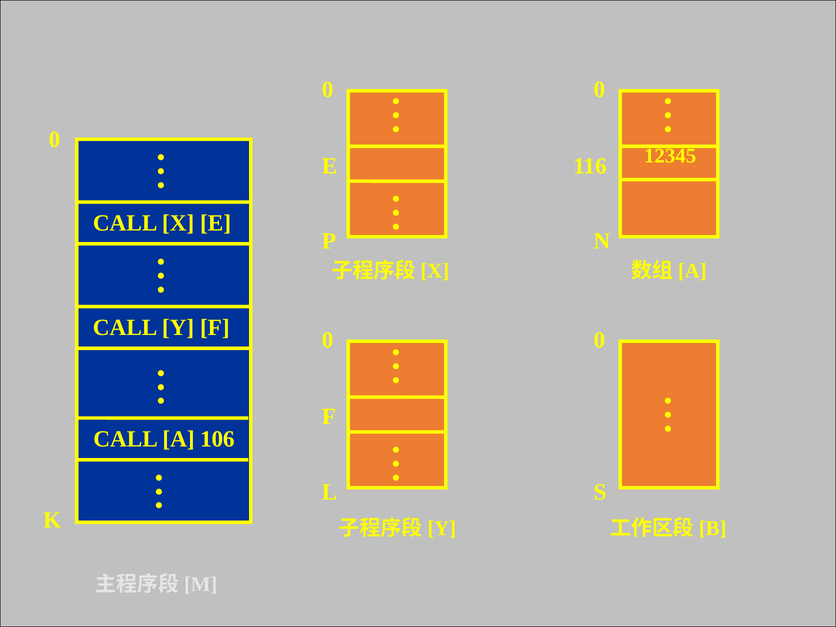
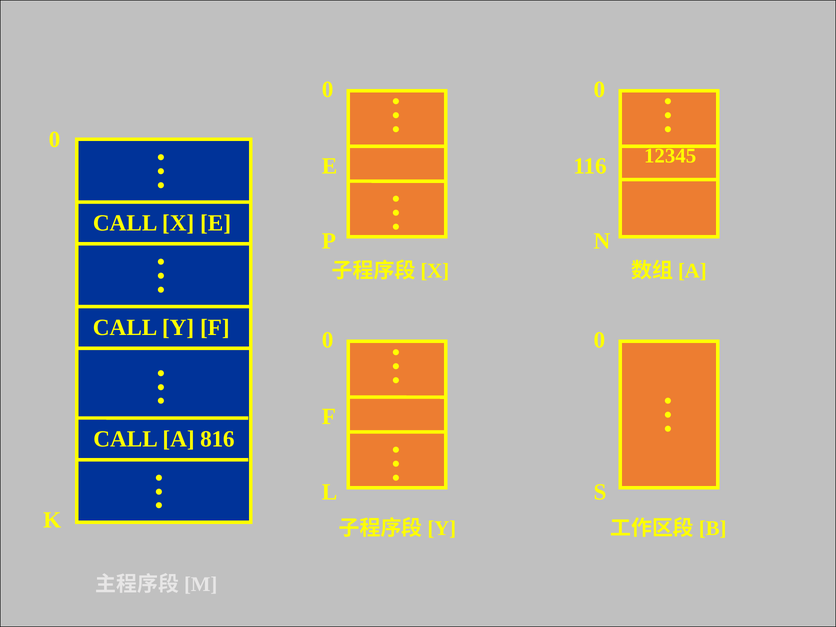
106: 106 -> 816 (217, 439)
